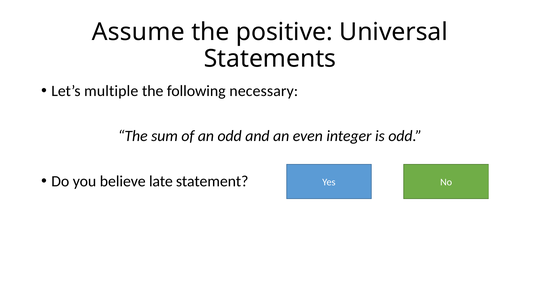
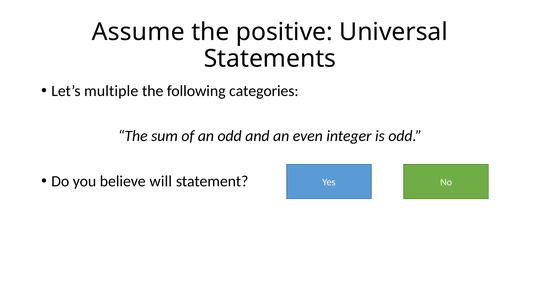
necessary: necessary -> categories (264, 91)
late: late -> will (161, 182)
